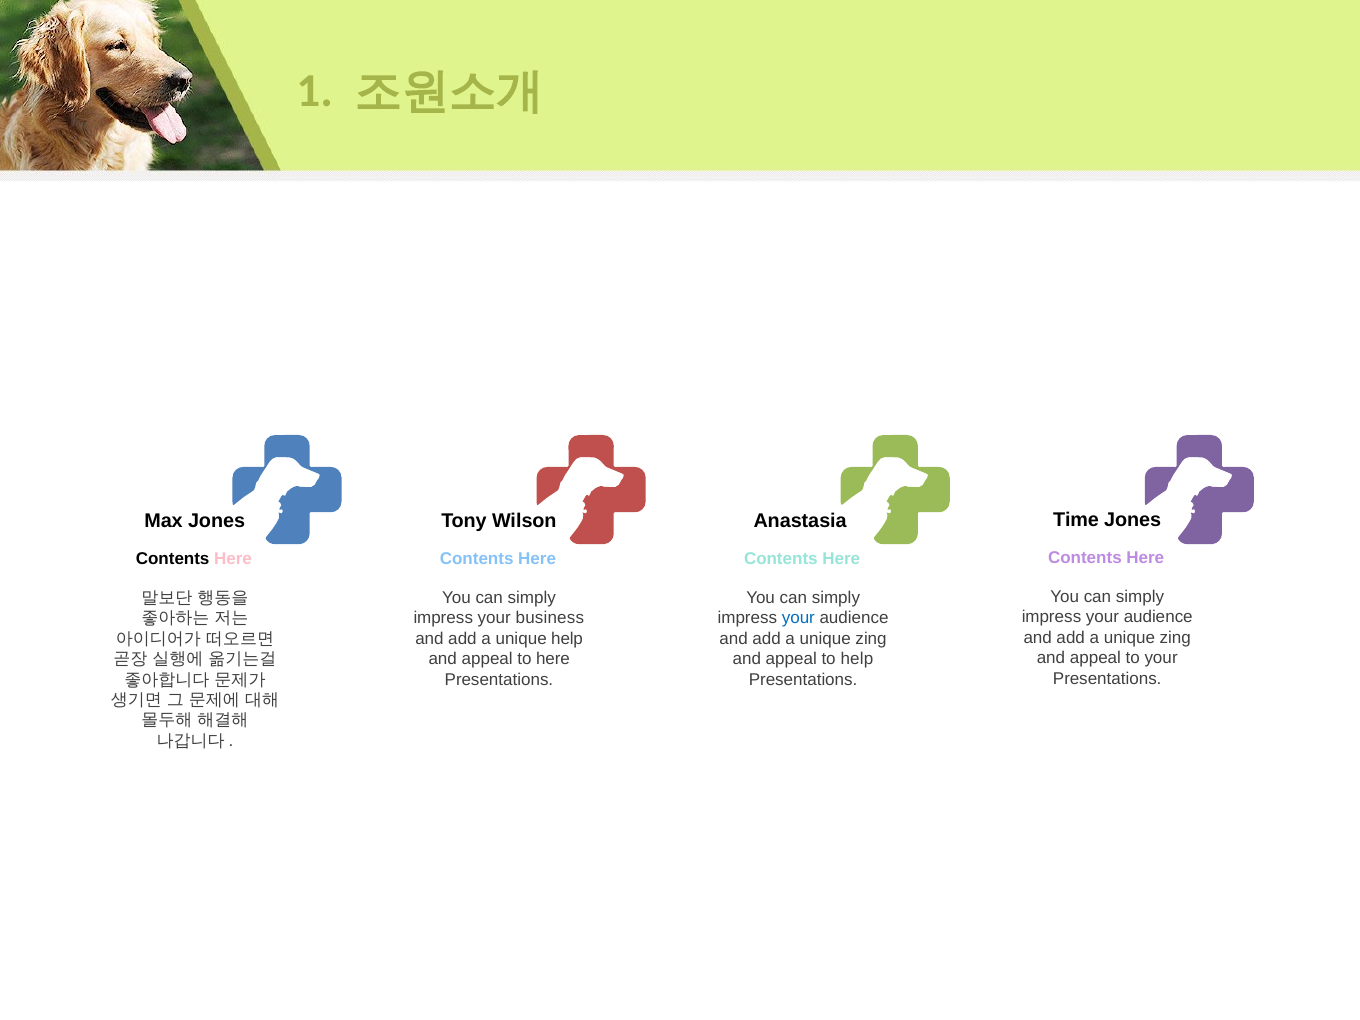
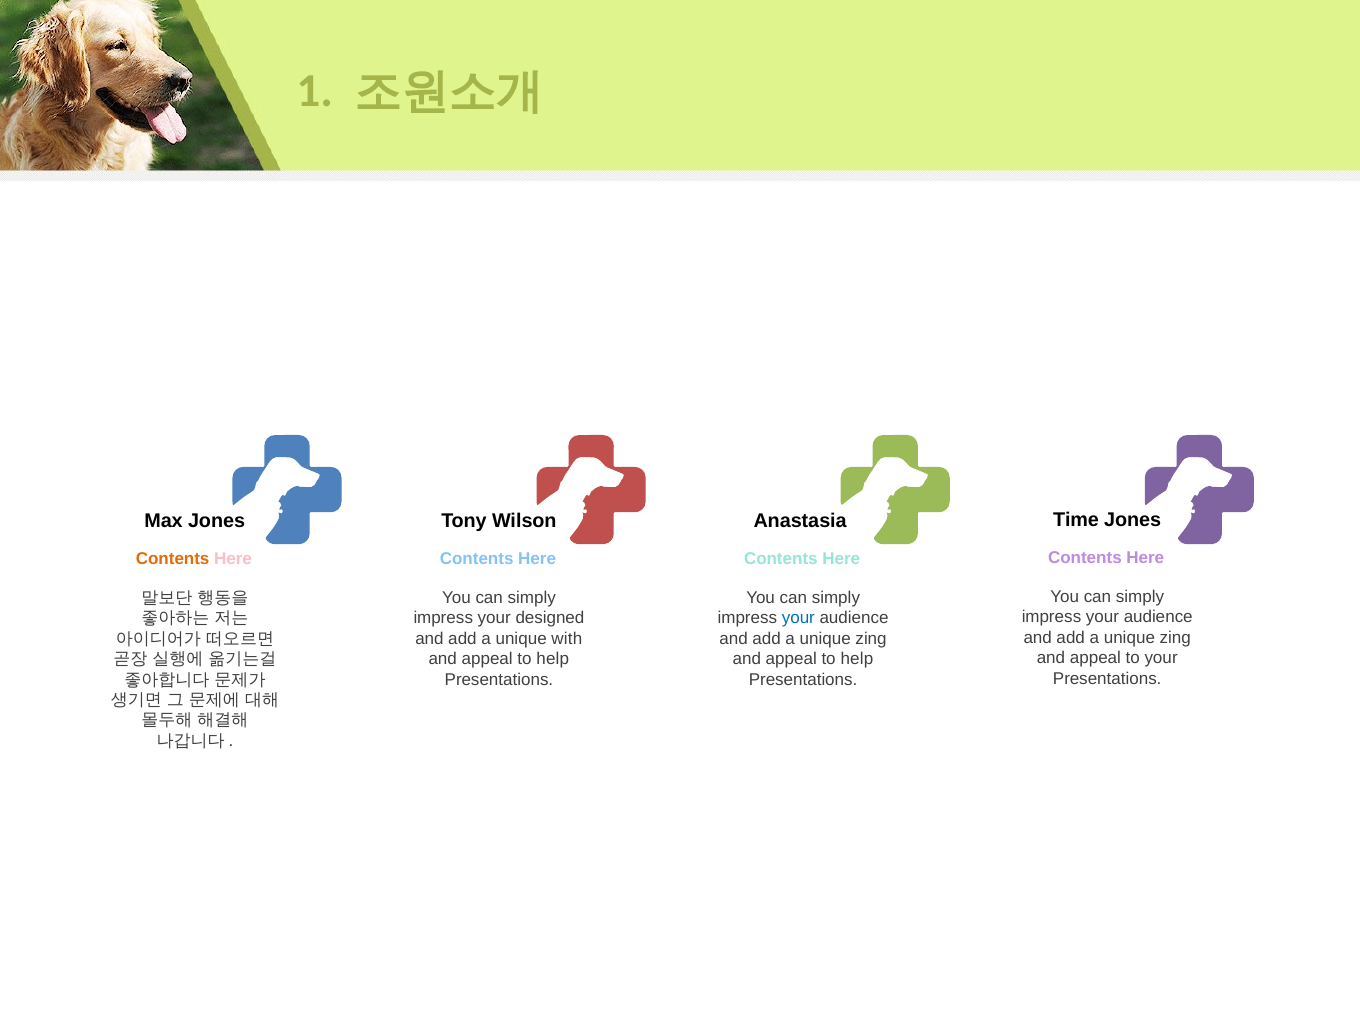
Contents colour: black -> orange (173, 559)
business: business -> designed (550, 618)
unique help: help -> with (567, 639)
here: here -> help (553, 659)
